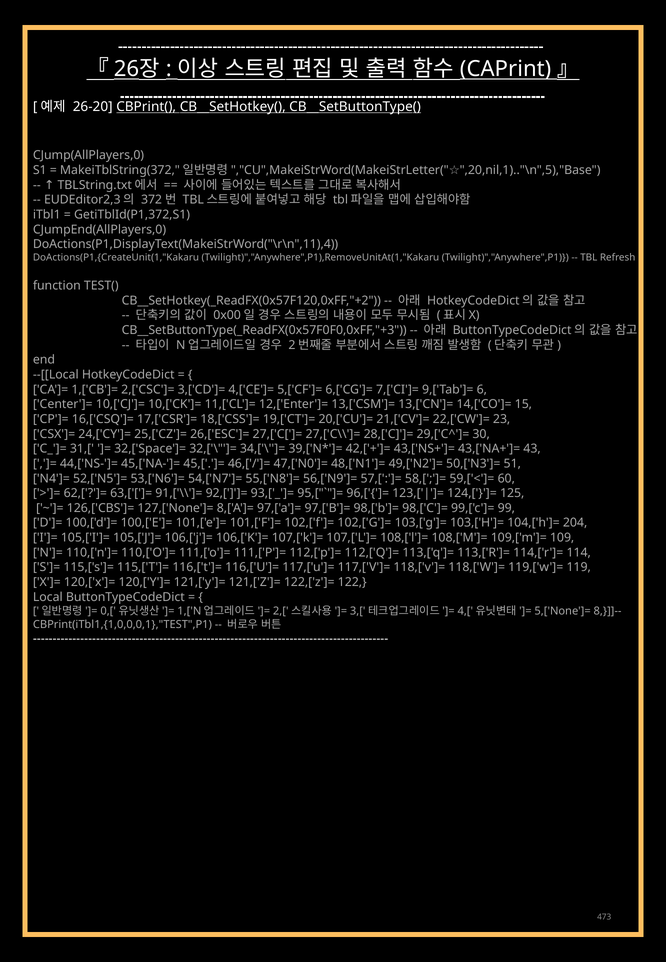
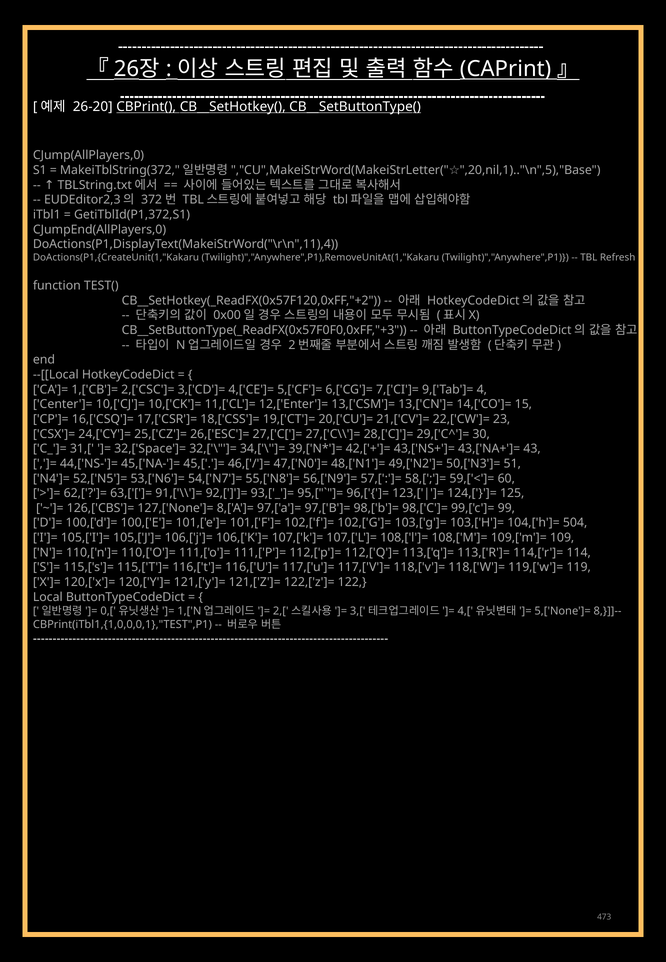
6: 6 -> 4 (482, 390)
204: 204 -> 504 (575, 523)
